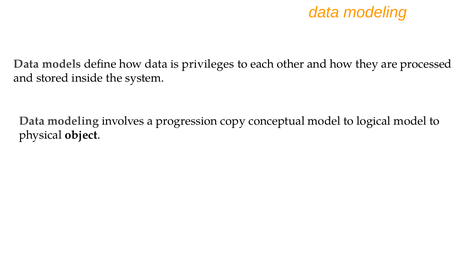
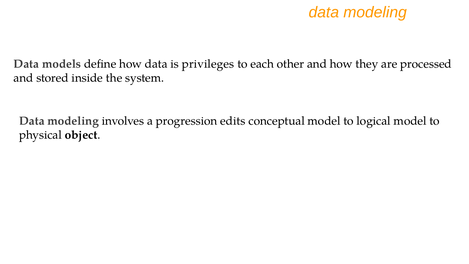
copy: copy -> edits (233, 121)
